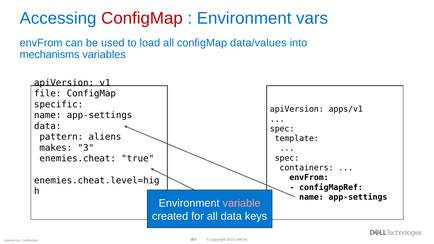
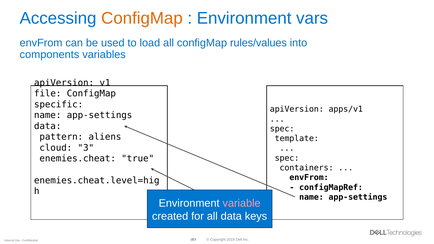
ConfigMap colour: red -> orange (142, 18)
data/values: data/values -> rules/values (258, 43)
mechanisms: mechanisms -> components (49, 55)
makes: makes -> cloud (56, 148)
